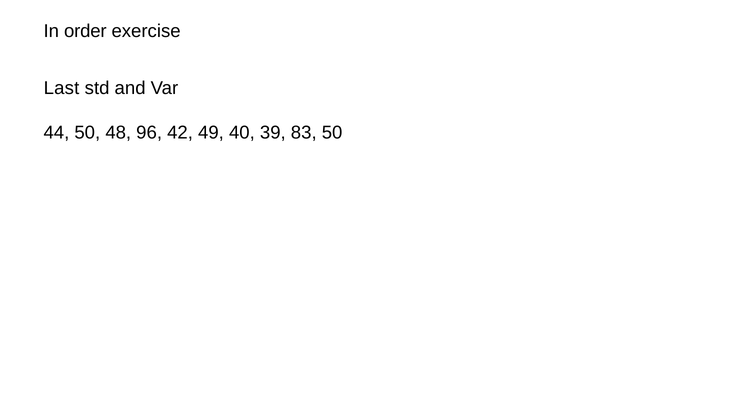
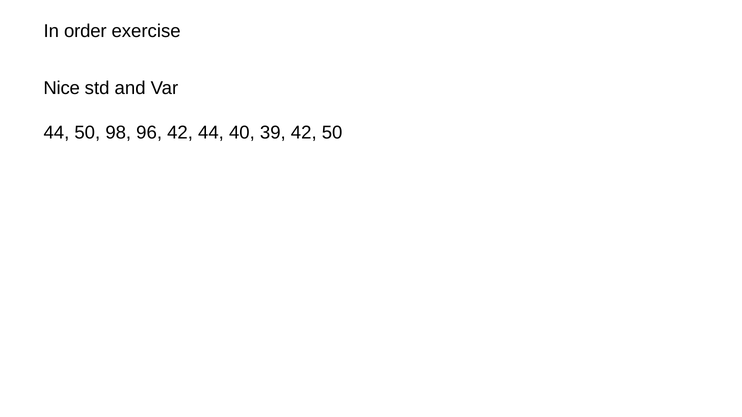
Last: Last -> Nice (62, 88)
48: 48 -> 98 (118, 133)
42 49: 49 -> 44 (211, 133)
39 83: 83 -> 42 (304, 133)
